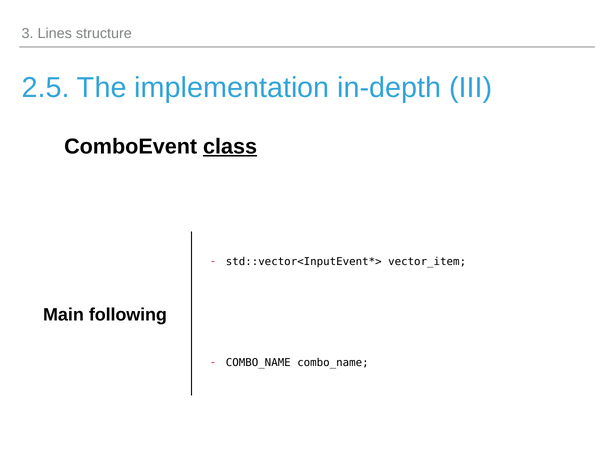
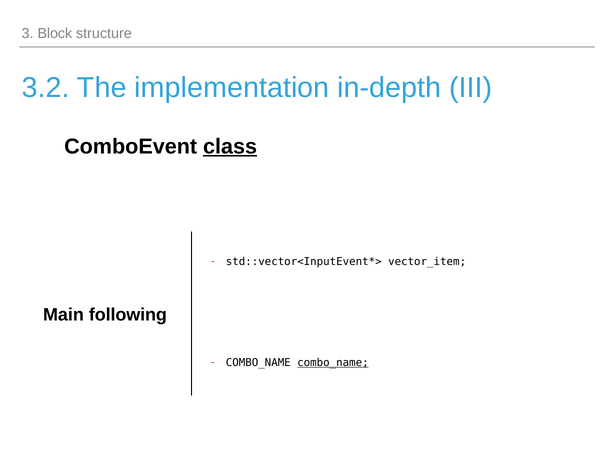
Lines: Lines -> Block (55, 33)
2.5: 2.5 -> 3.2 (46, 88)
combo_name underline: none -> present (333, 362)
